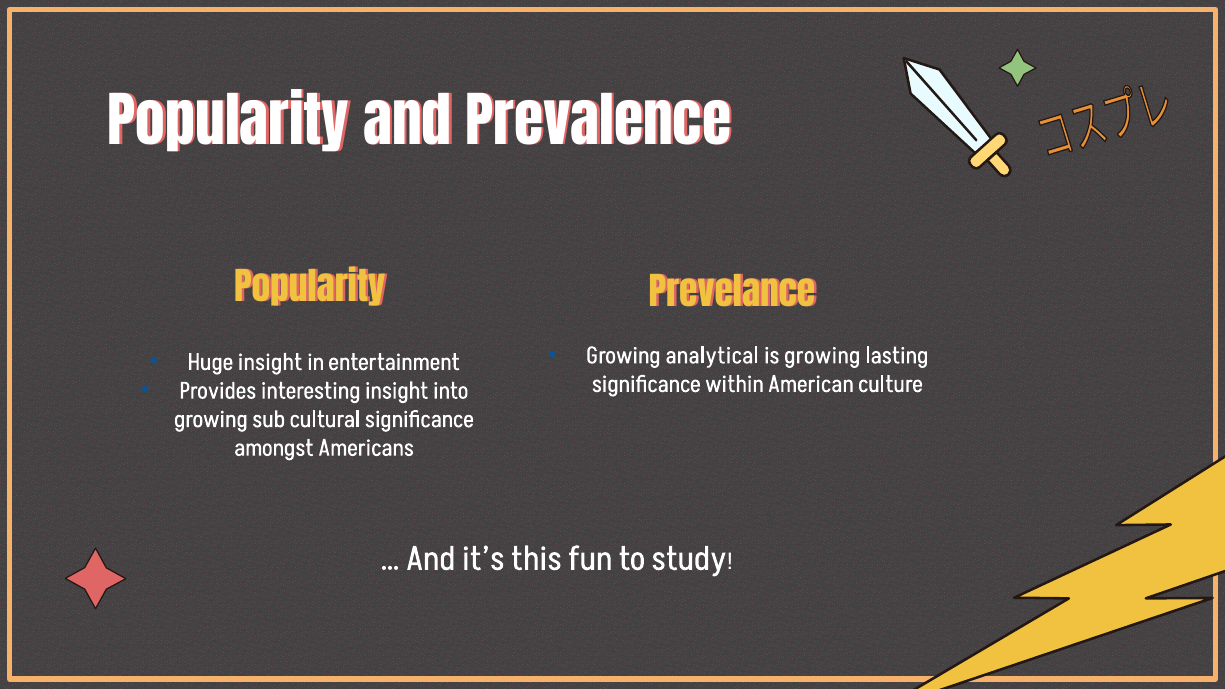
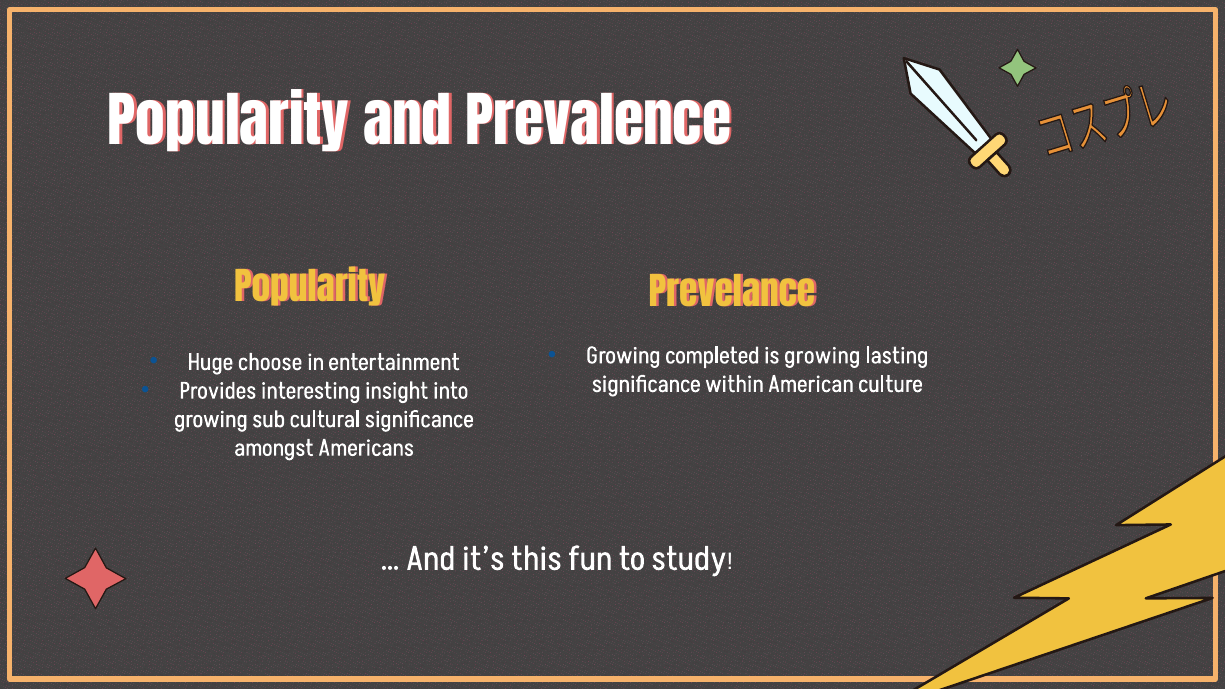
analytical: analytical -> completed (712, 356)
Huge insight: insight -> choose (270, 362)
